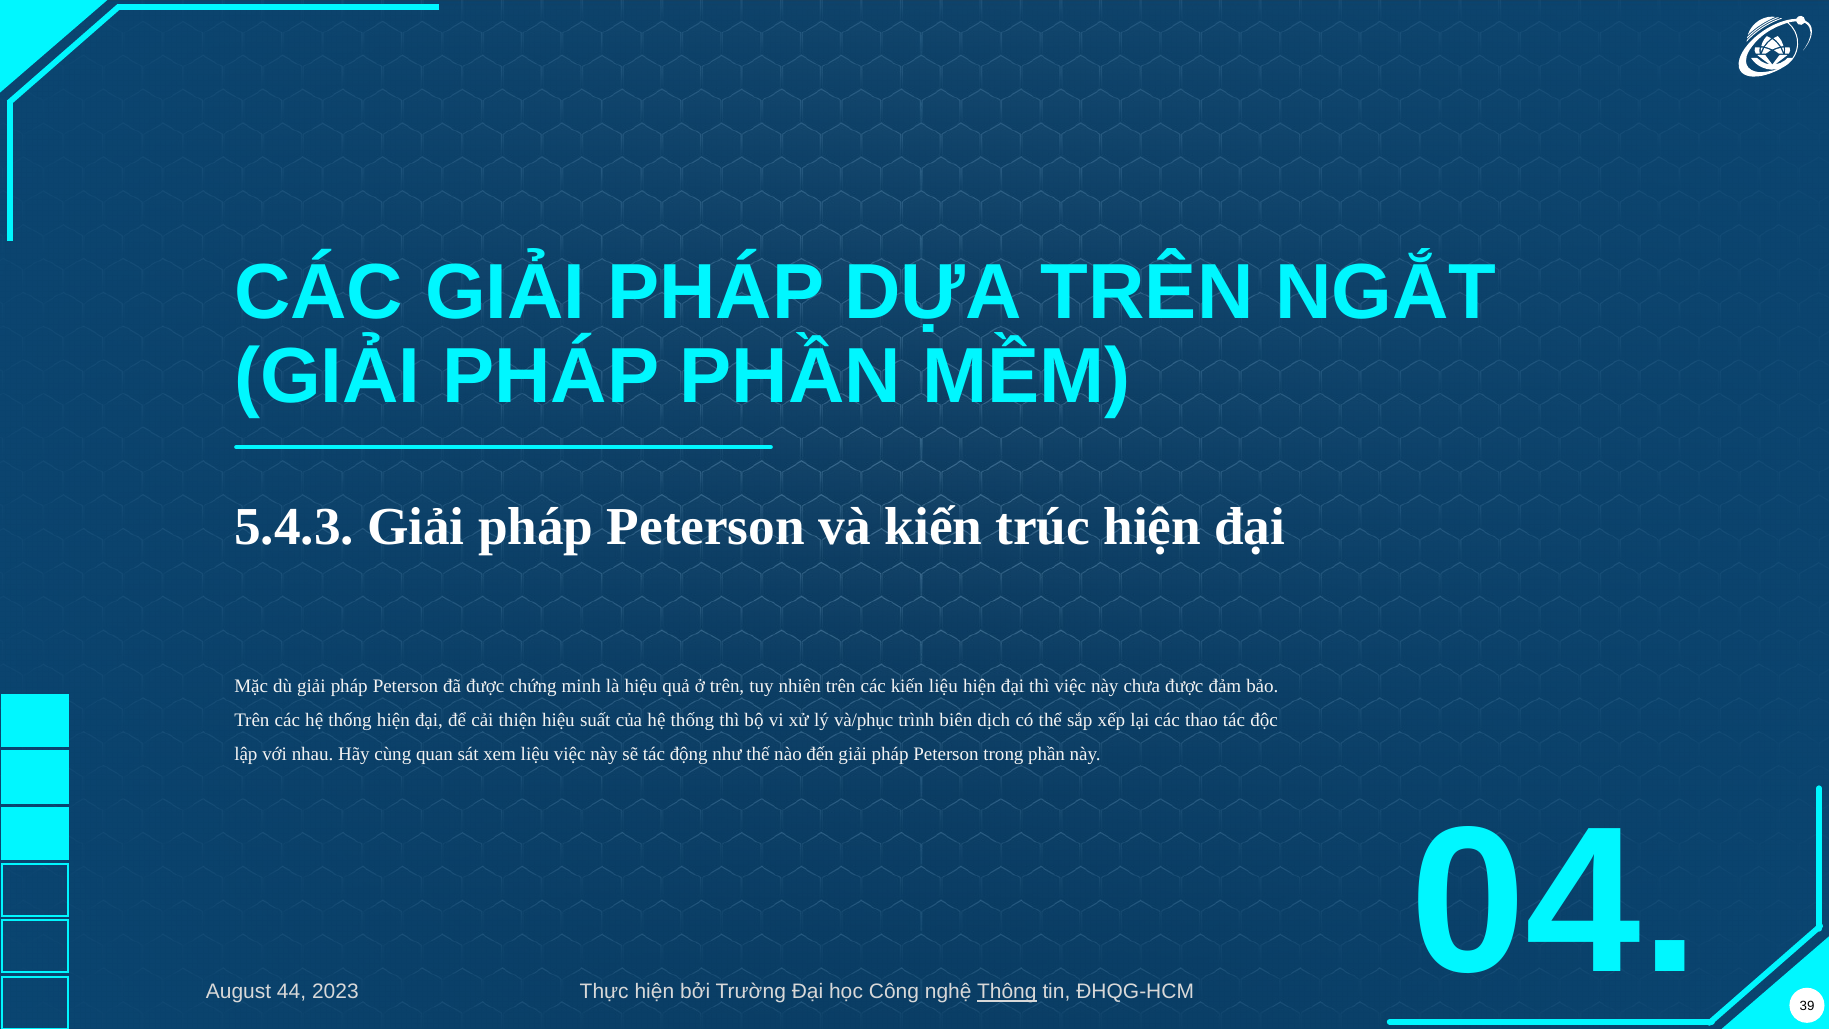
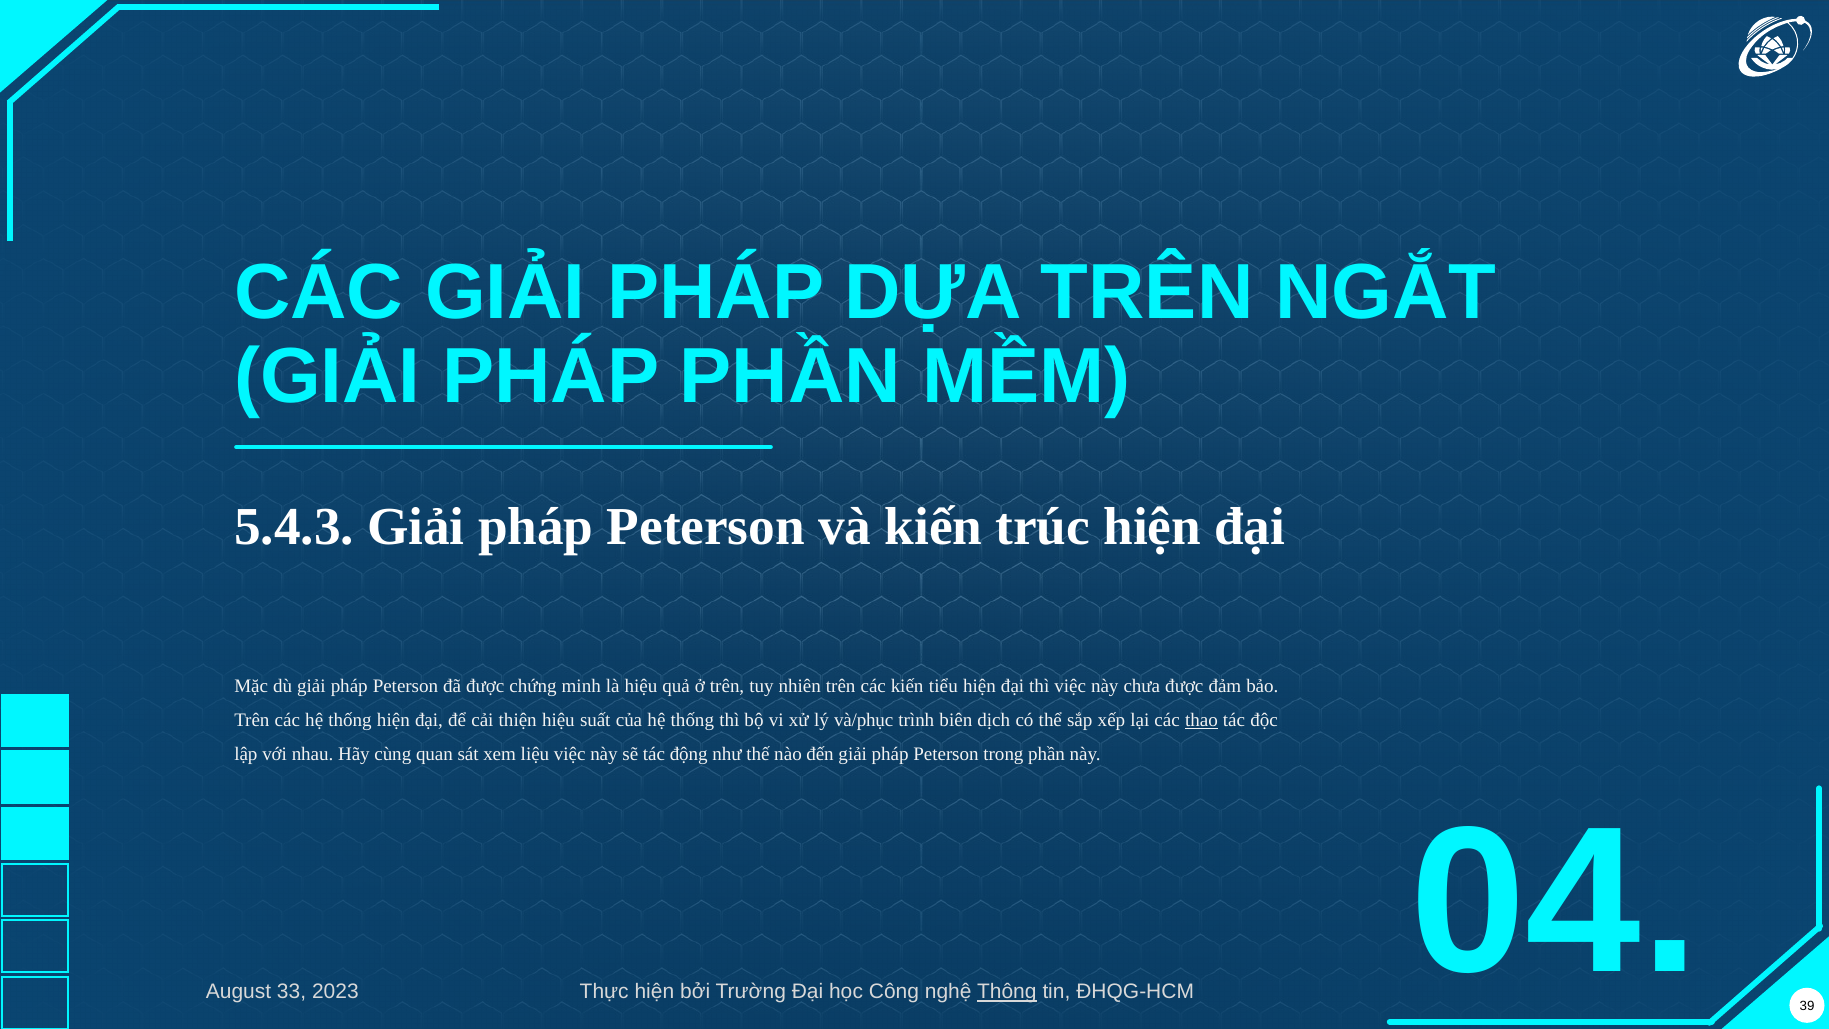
kiến liệu: liệu -> tiểu (943, 686)
thao underline: none -> present (1202, 720)
44: 44 -> 33 (292, 992)
